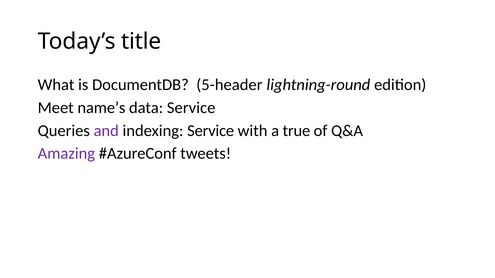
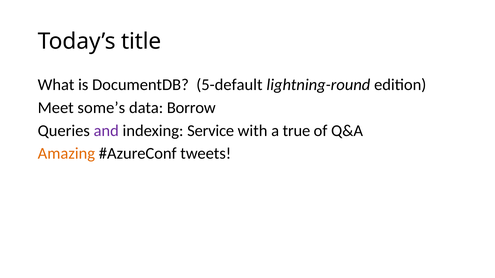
5-header: 5-header -> 5-default (229, 85)
name’s: name’s -> some’s (101, 108)
data Service: Service -> Borrow (191, 108)
Amazing colour: purple -> orange (66, 154)
